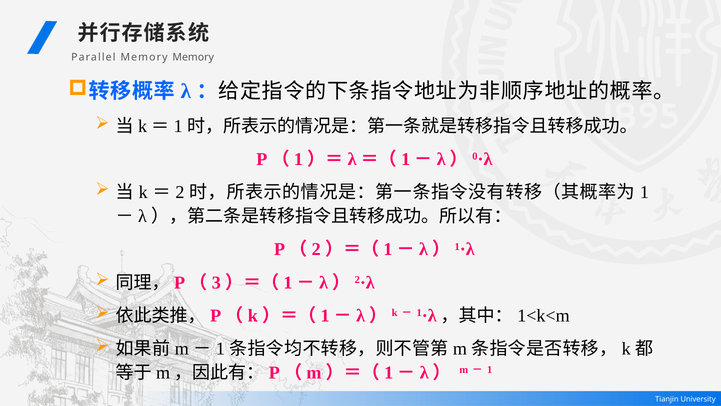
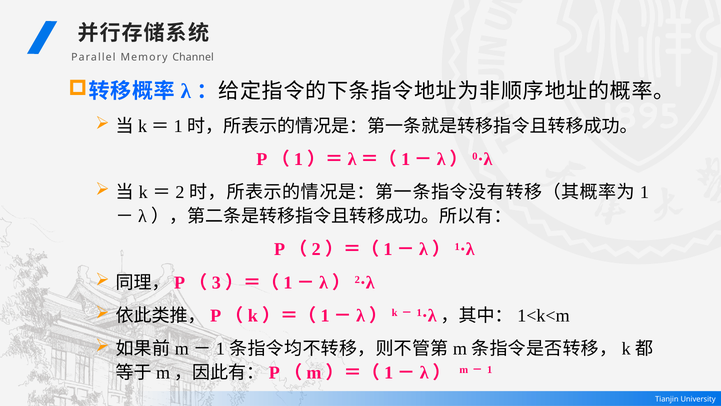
Memory Memory: Memory -> Channel (193, 57)
